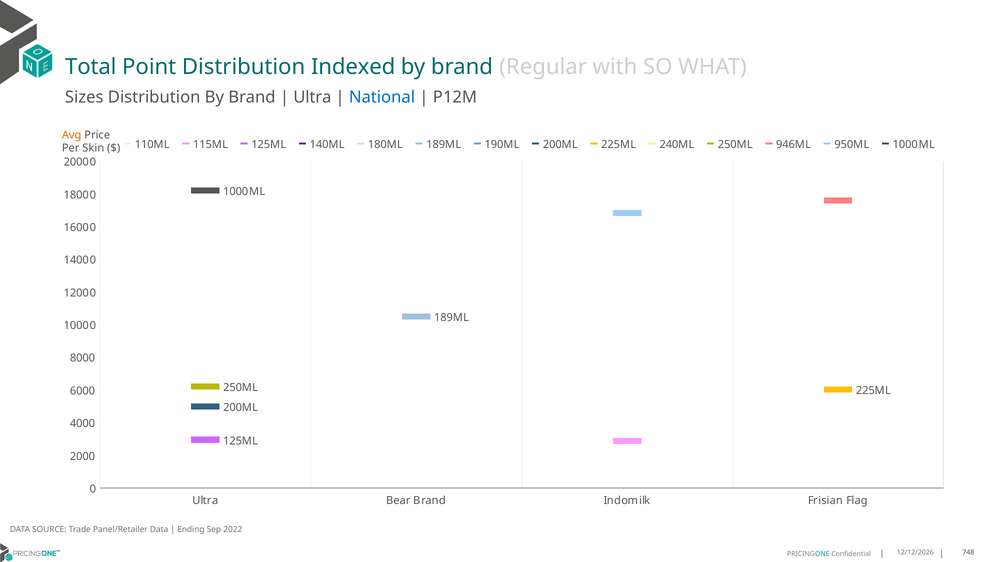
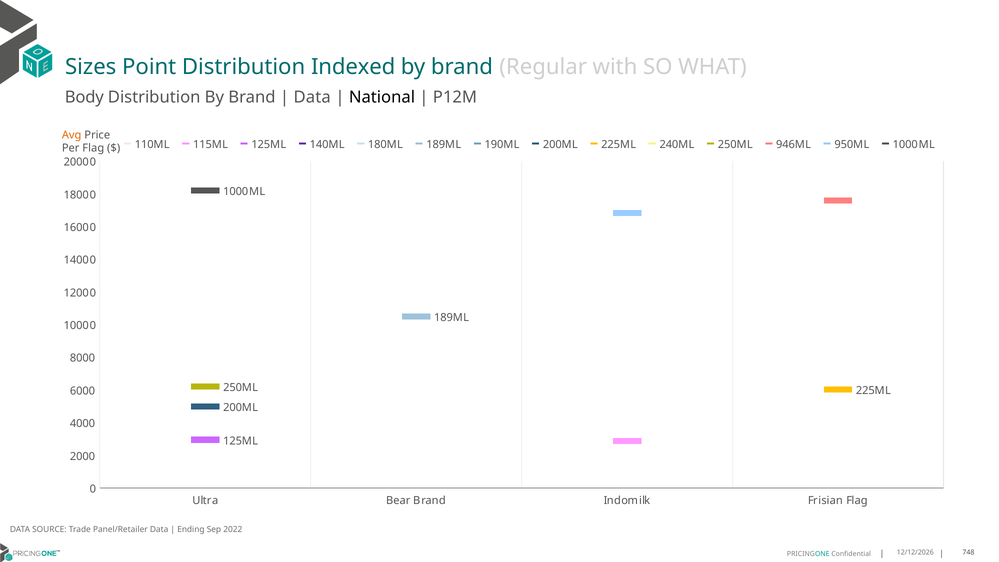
Total: Total -> Sizes (91, 67)
Sizes: Sizes -> Body (84, 97)
Ultra: Ultra -> Data (312, 97)
National colour: blue -> black (382, 97)
Per Skin: Skin -> Flag (93, 148)
